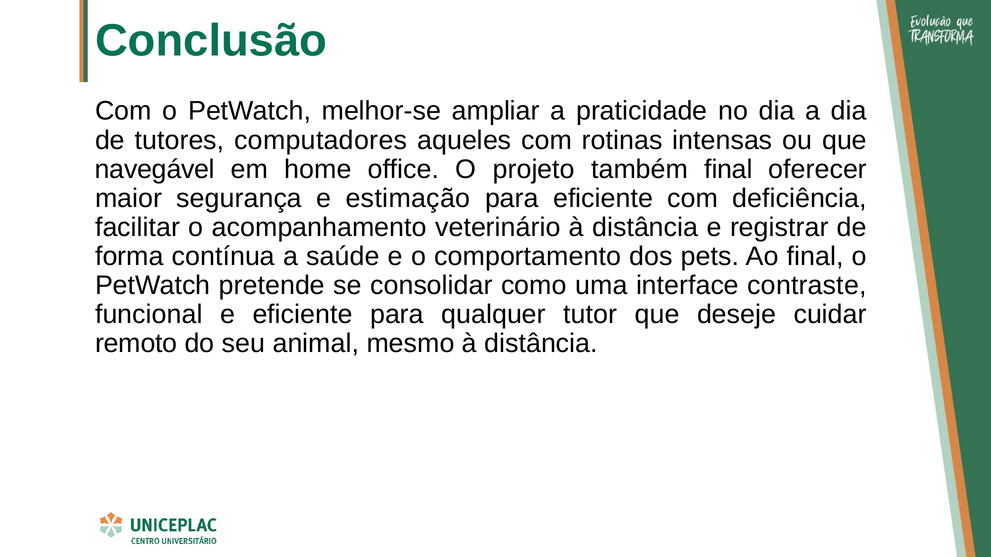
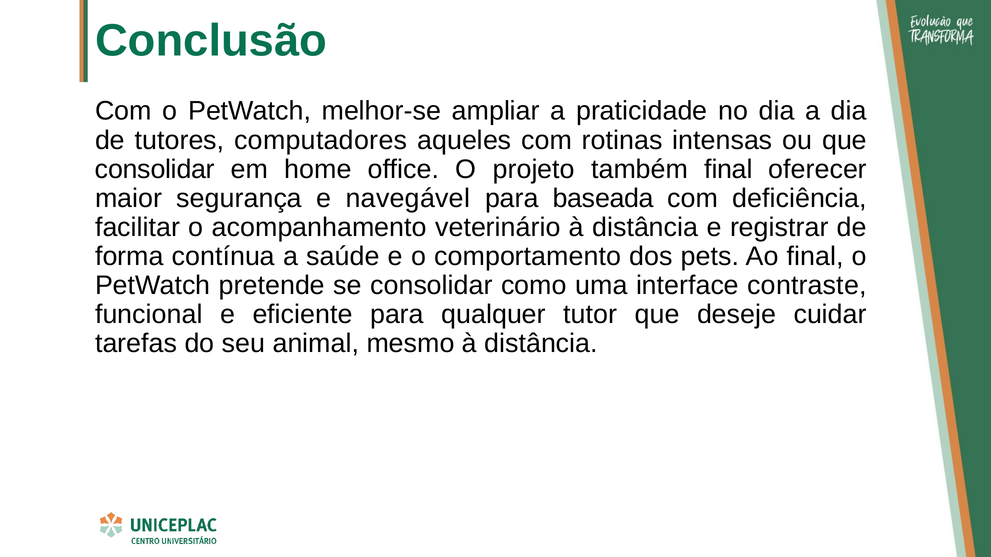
navegável: navegável -> consolidar (155, 169)
estimação: estimação -> navegável (408, 198)
para eficiente: eficiente -> baseada (603, 198)
remoto: remoto -> tarefas (136, 344)
